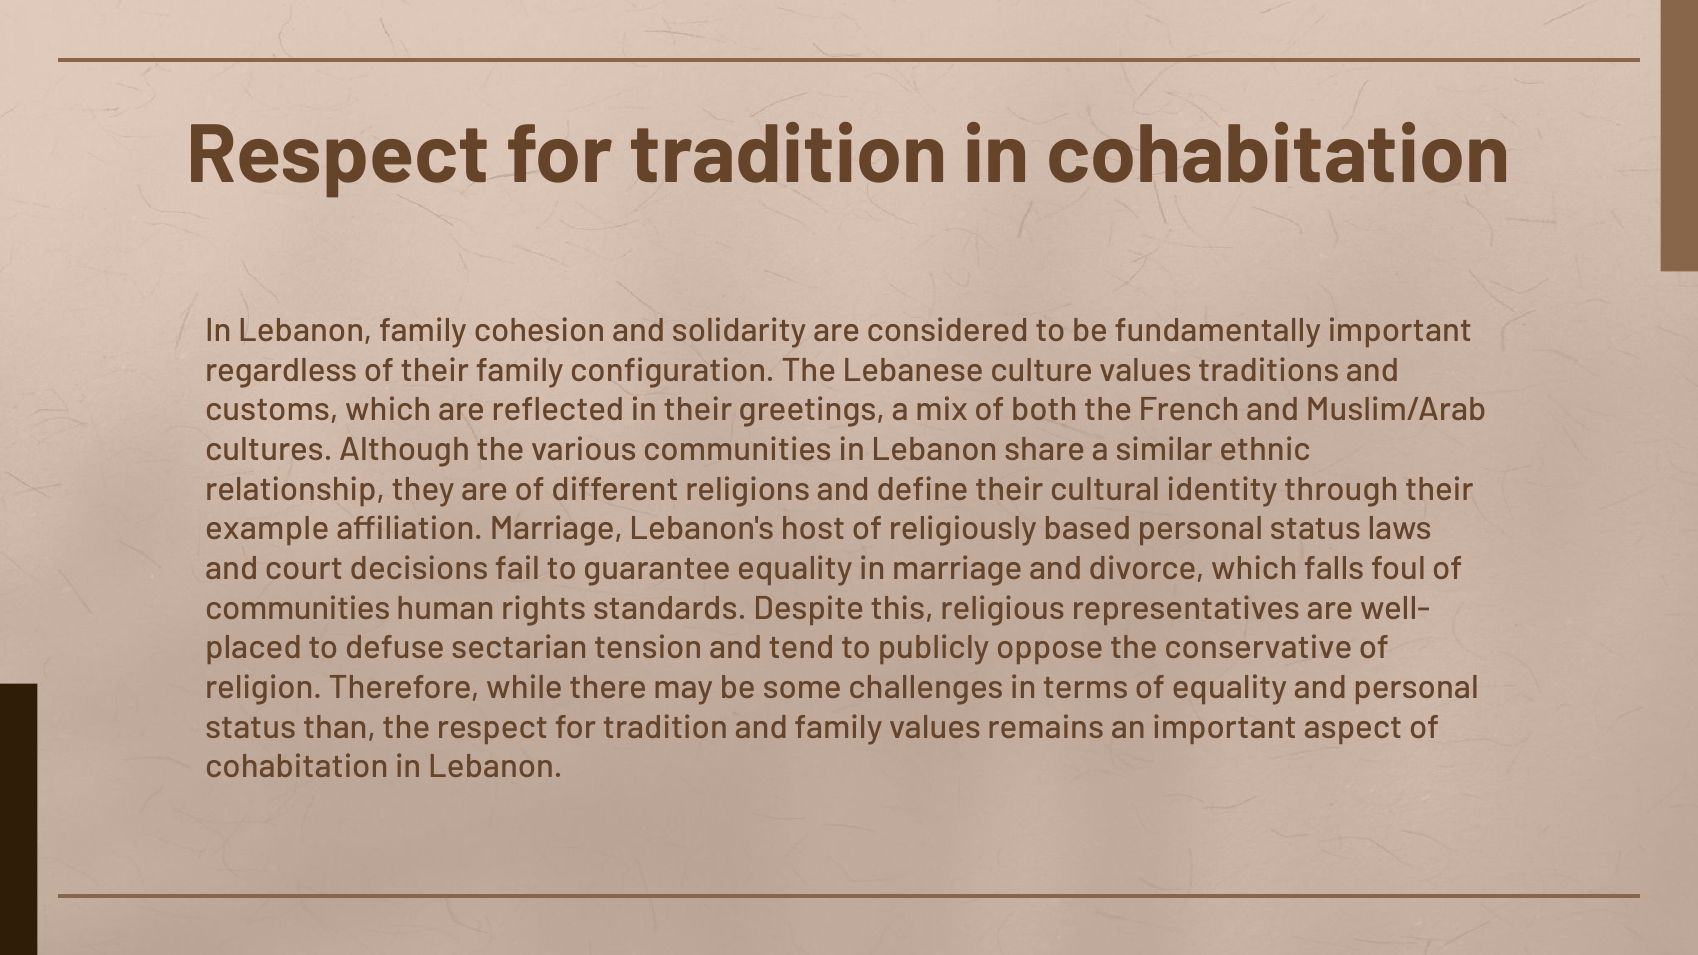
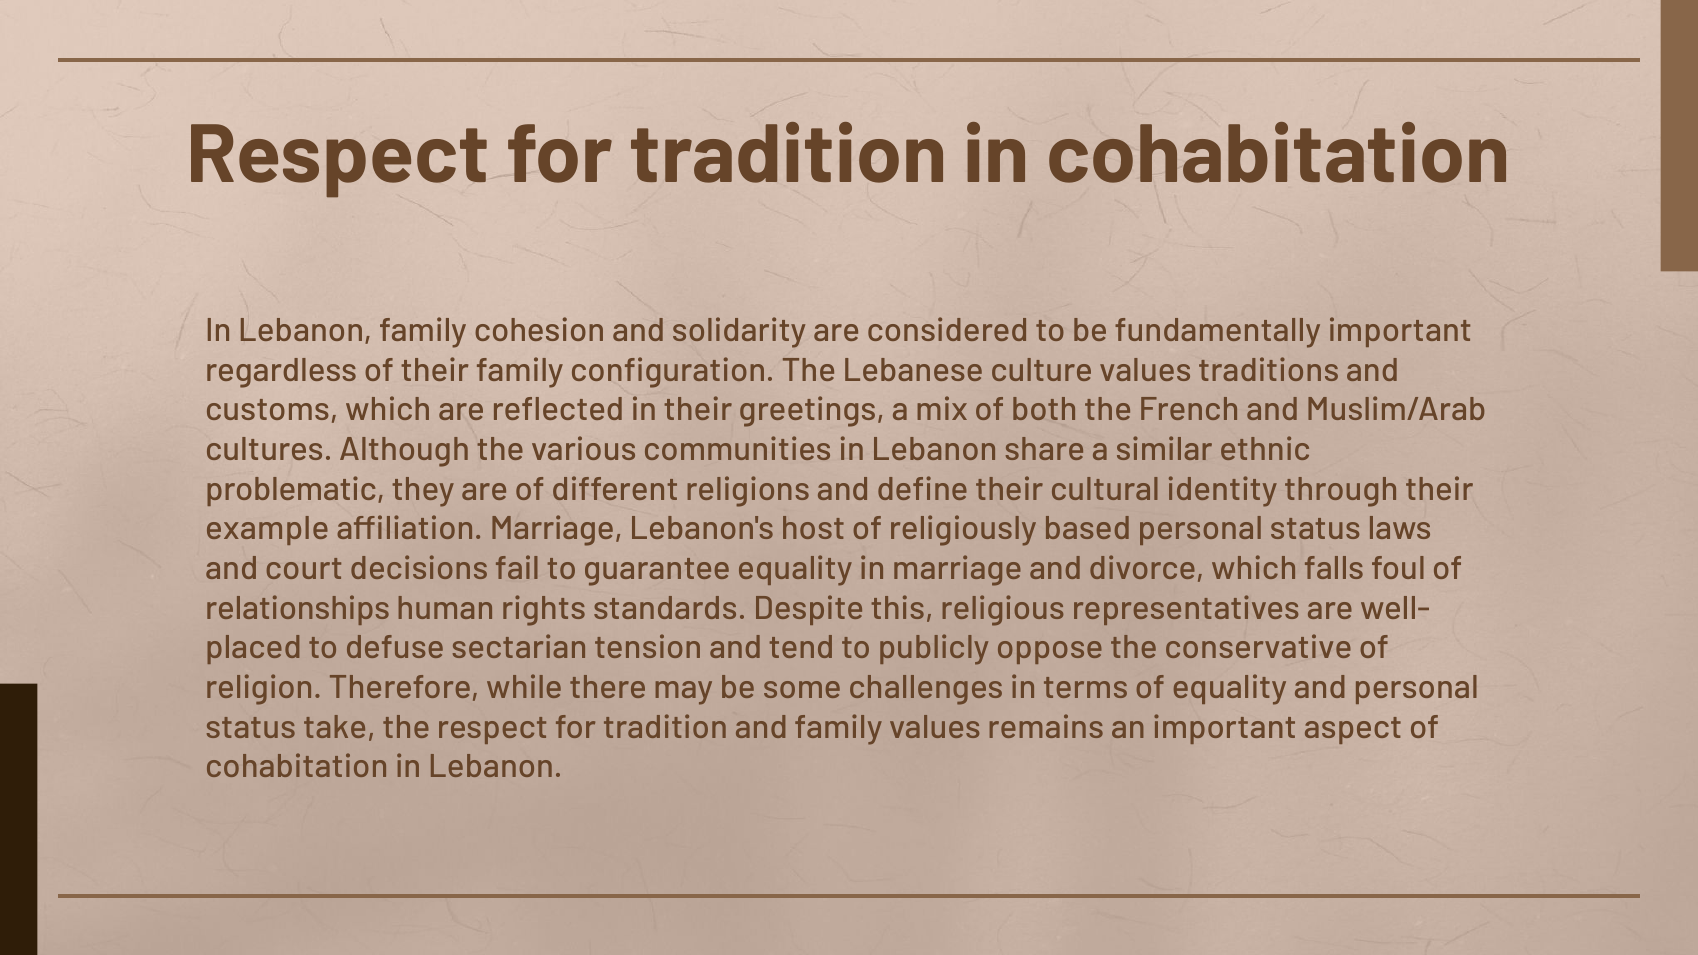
relationship: relationship -> problematic (295, 489)
communities: communities -> relationships (298, 608)
than: than -> take (339, 727)
